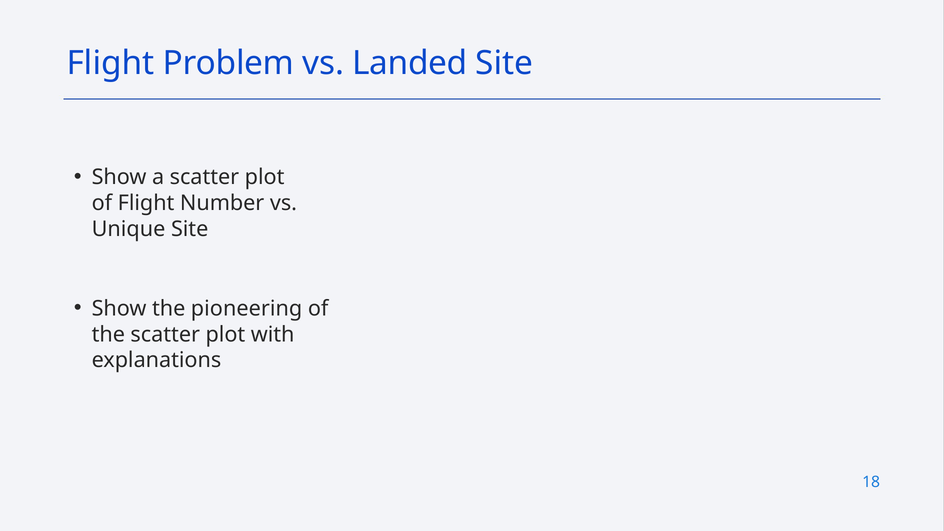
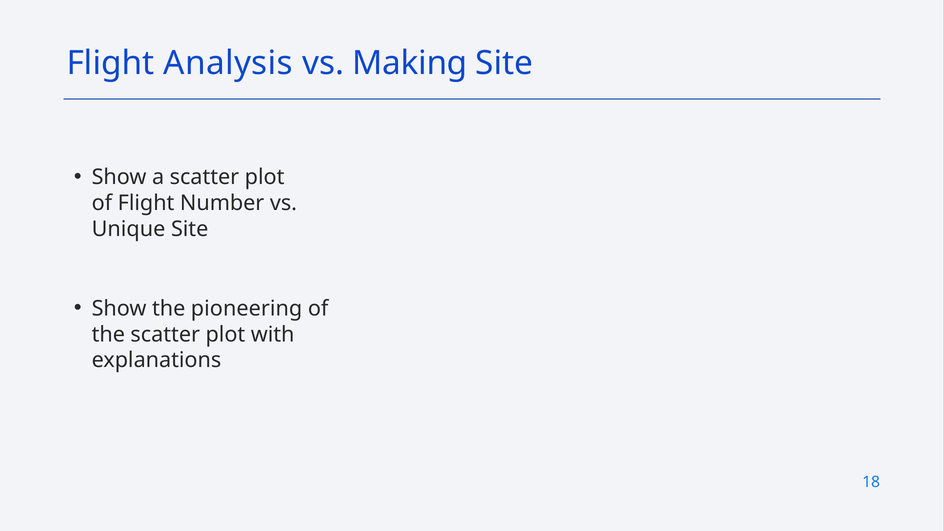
Problem: Problem -> Analysis (228, 63)
Landed: Landed -> Making (410, 63)
